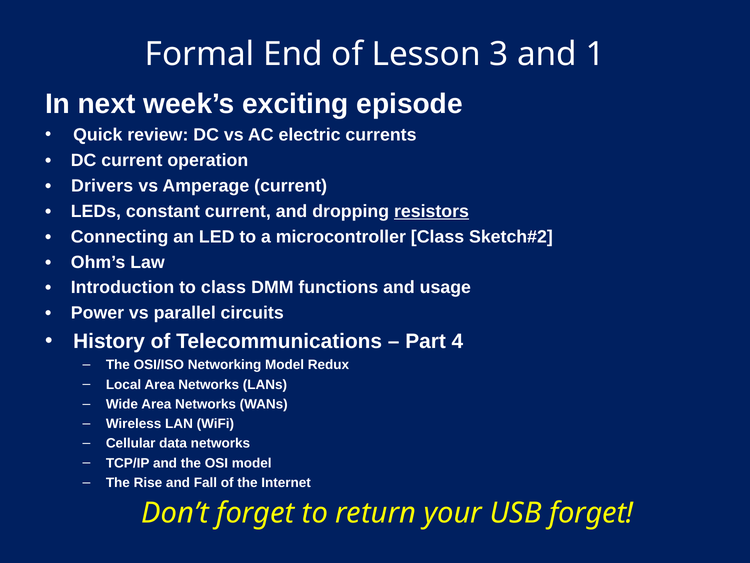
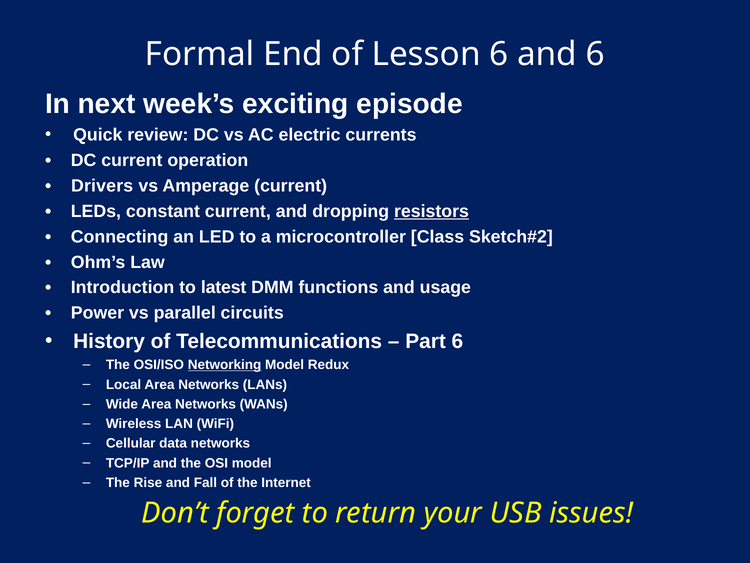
Lesson 3: 3 -> 6 (499, 54)
and 1: 1 -> 6 (595, 54)
to class: class -> latest (224, 287)
Part 4: 4 -> 6 (457, 341)
Networking underline: none -> present (225, 365)
USB forget: forget -> issues (591, 513)
